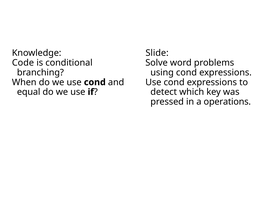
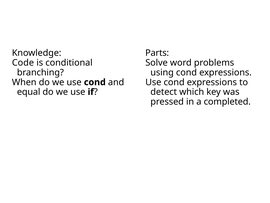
Slide: Slide -> Parts (157, 53)
operations: operations -> completed (227, 101)
